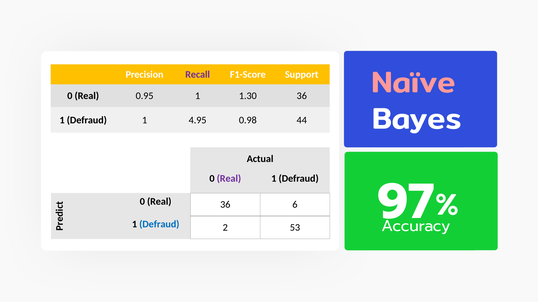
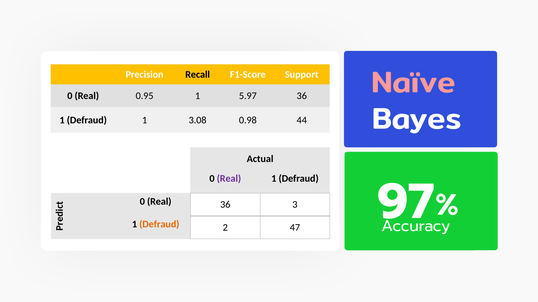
Recall colour: purple -> black (198, 75)
1.30: 1.30 -> 5.97 (248, 96)
4.95: 4.95 -> 3.08 (198, 120)
6: 6 -> 3 (295, 205)
Defraud colour: blue -> orange (159, 225)
53: 53 -> 47 (295, 228)
